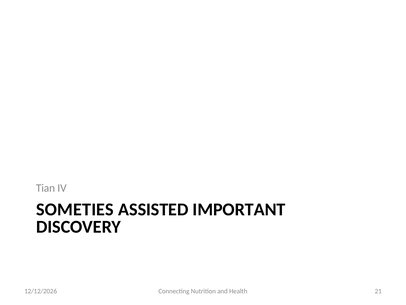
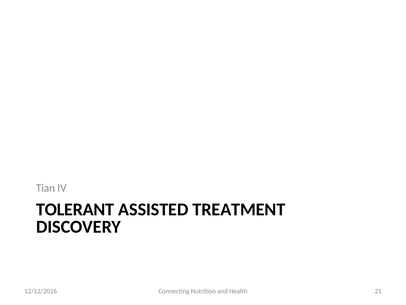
SOMETIES: SOMETIES -> TOLERANT (75, 209)
IMPORTANT: IMPORTANT -> TREATMENT (239, 209)
